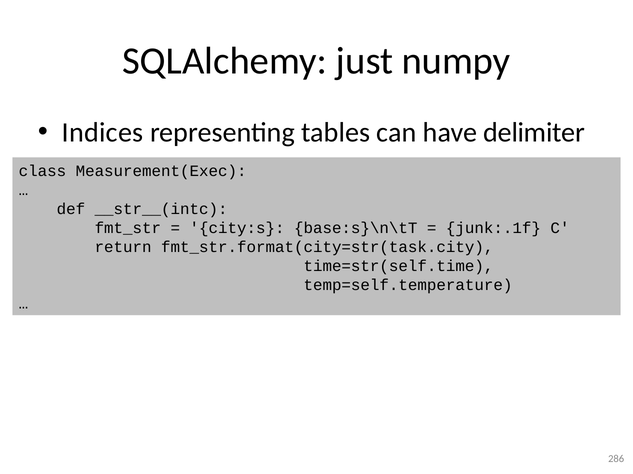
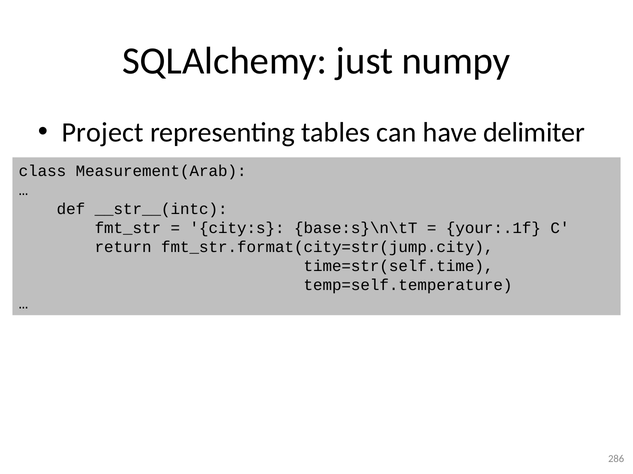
Indices: Indices -> Project (103, 133)
Measurement(Exec: Measurement(Exec -> Measurement(Arab (161, 171)
junk:.1f: junk:.1f -> your:.1f (493, 228)
fmt_str.format(city=str(task.city: fmt_str.format(city=str(task.city -> fmt_str.format(city=str(jump.city (327, 247)
